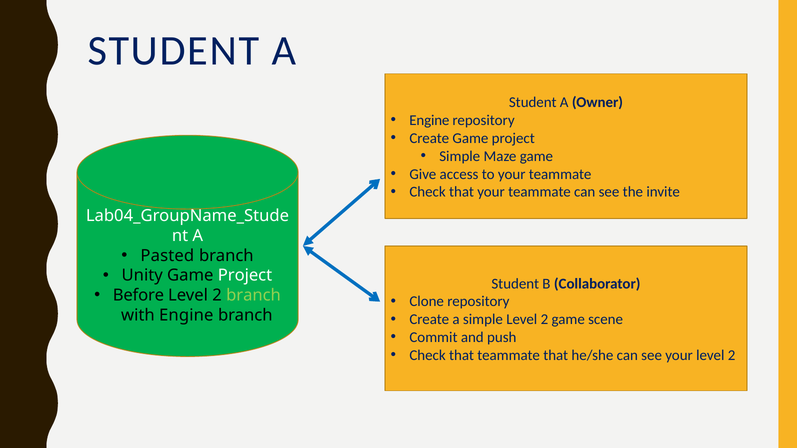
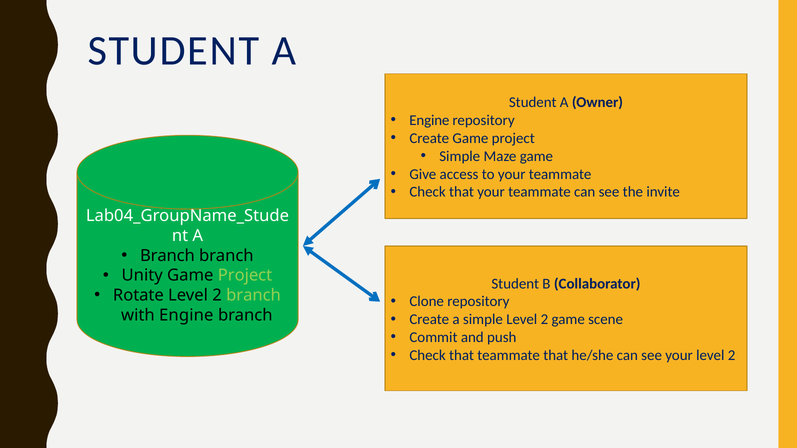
Pasted: Pasted -> Branch (167, 256)
Project colour: white -> light green (245, 276)
Before: Before -> Rotate (138, 296)
